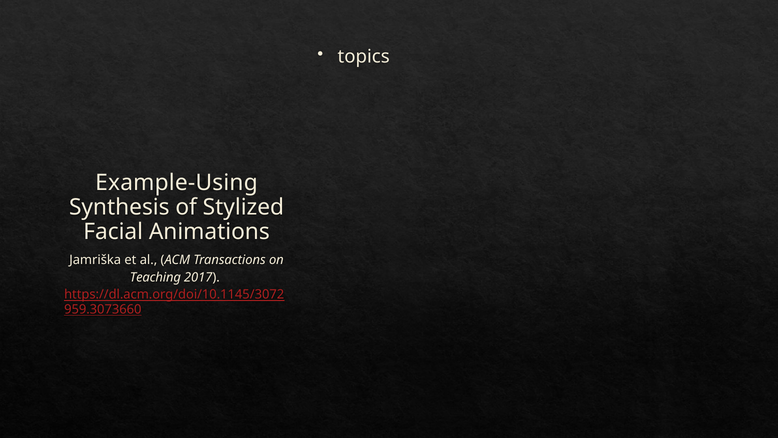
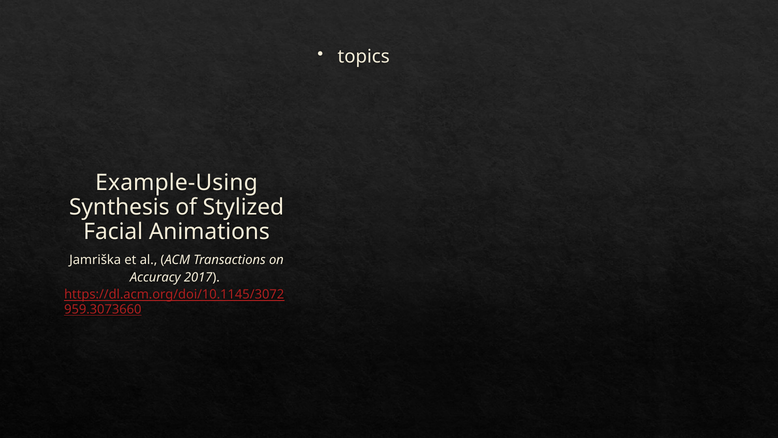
Teaching: Teaching -> Accuracy (155, 277)
